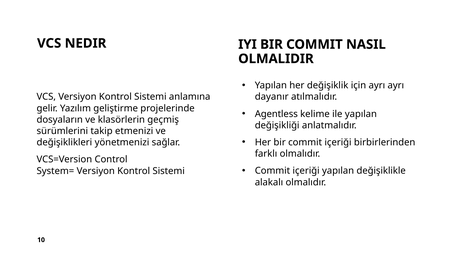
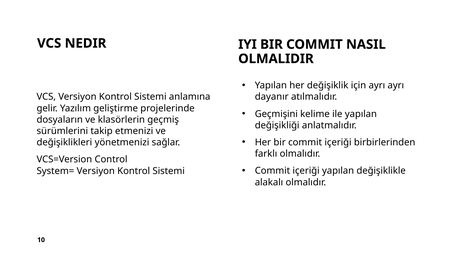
Agentless: Agentless -> Geçmişini (276, 114)
